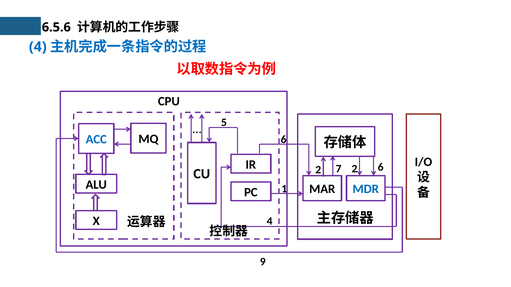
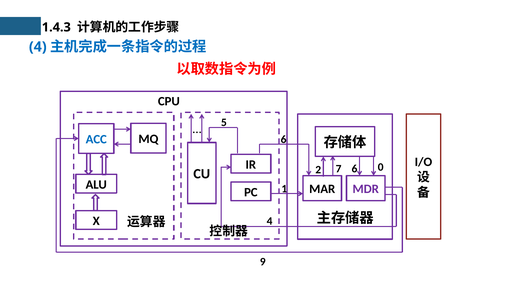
6.5.6: 6.5.6 -> 1.4.3 (56, 27)
7 6: 6 -> 0 (381, 167)
2 2: 2 -> 6 (354, 169)
MDR colour: blue -> purple (366, 189)
